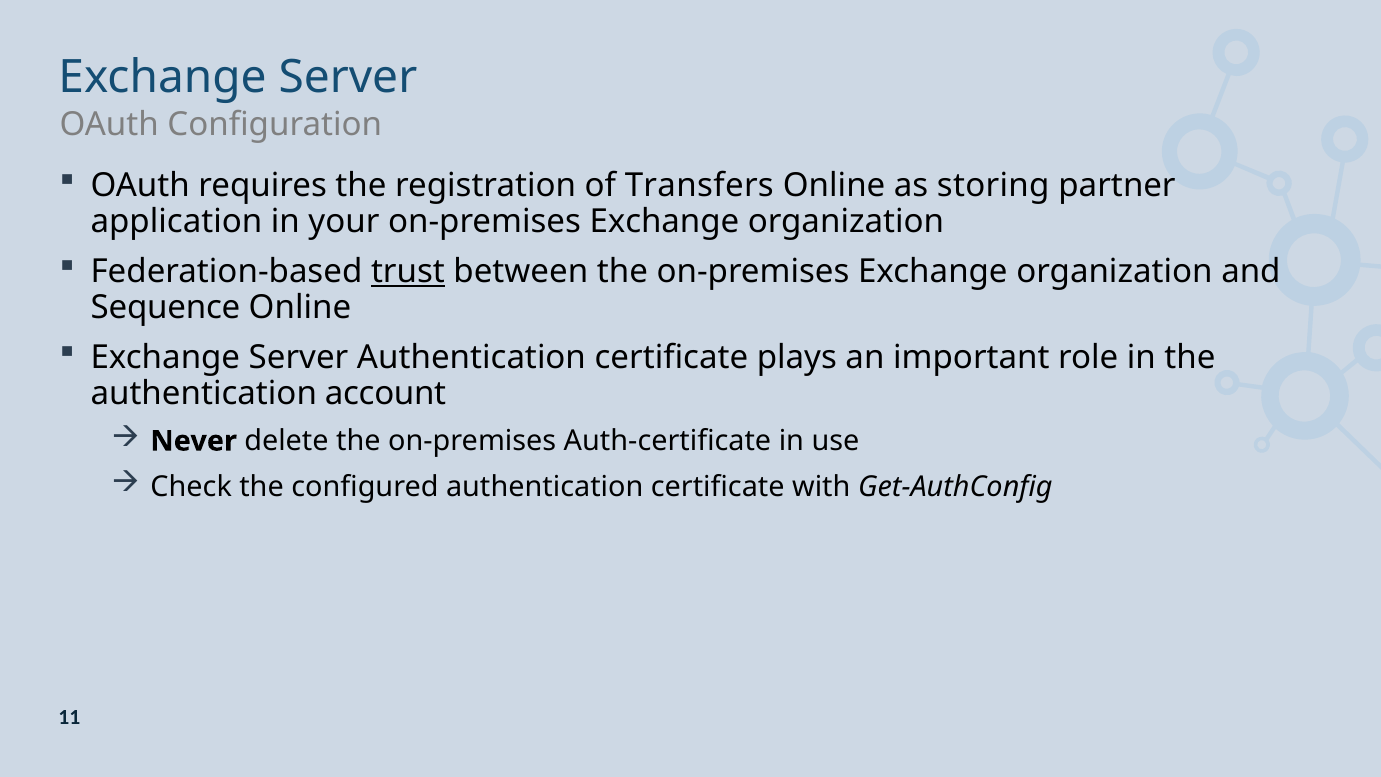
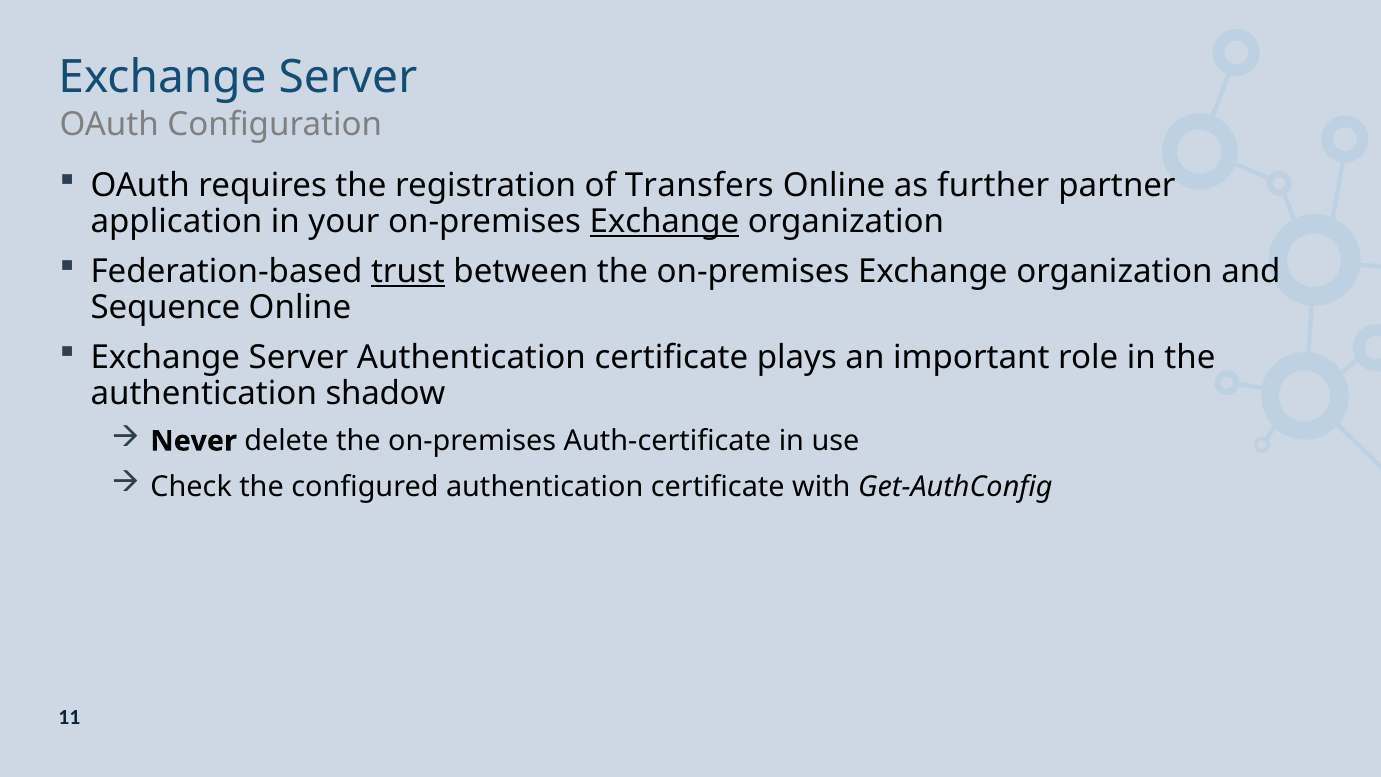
storing: storing -> further (993, 186)
Exchange underline: none -> present (664, 222)
account: account -> shadow (385, 393)
